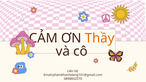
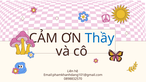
Thầy colour: orange -> blue (100, 38)
